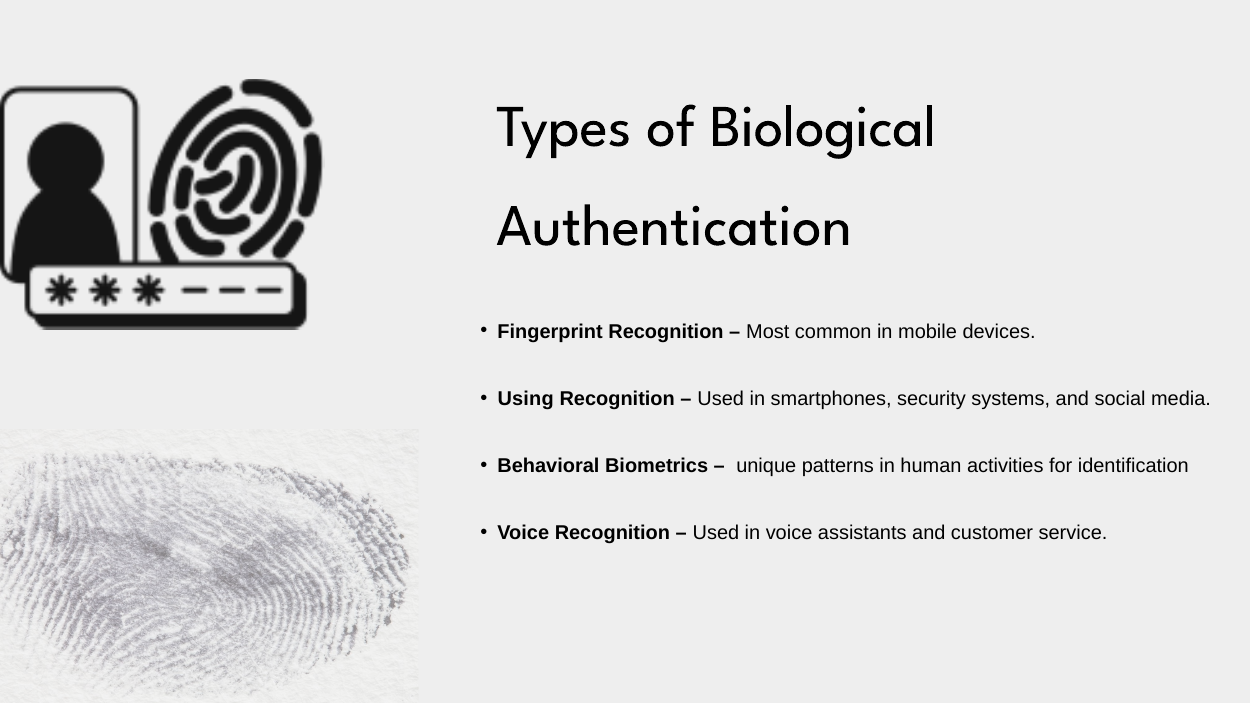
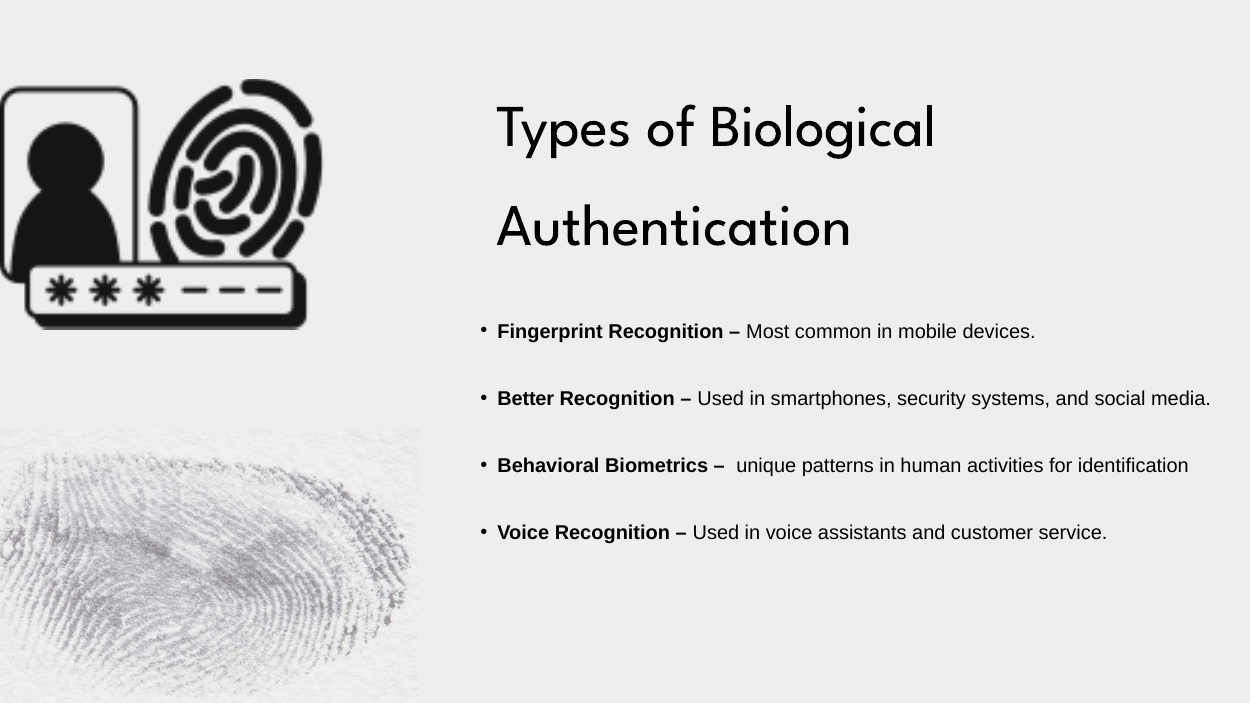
Using: Using -> Better (526, 399)
